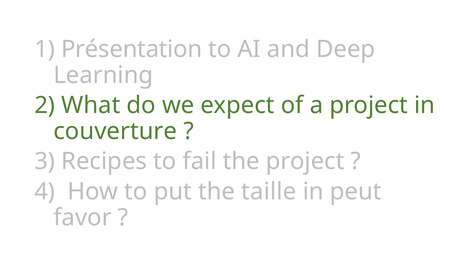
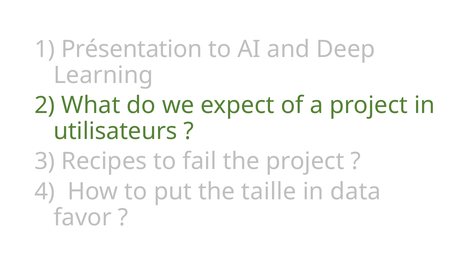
couverture: couverture -> utilisateurs (115, 131)
peut: peut -> data (356, 191)
